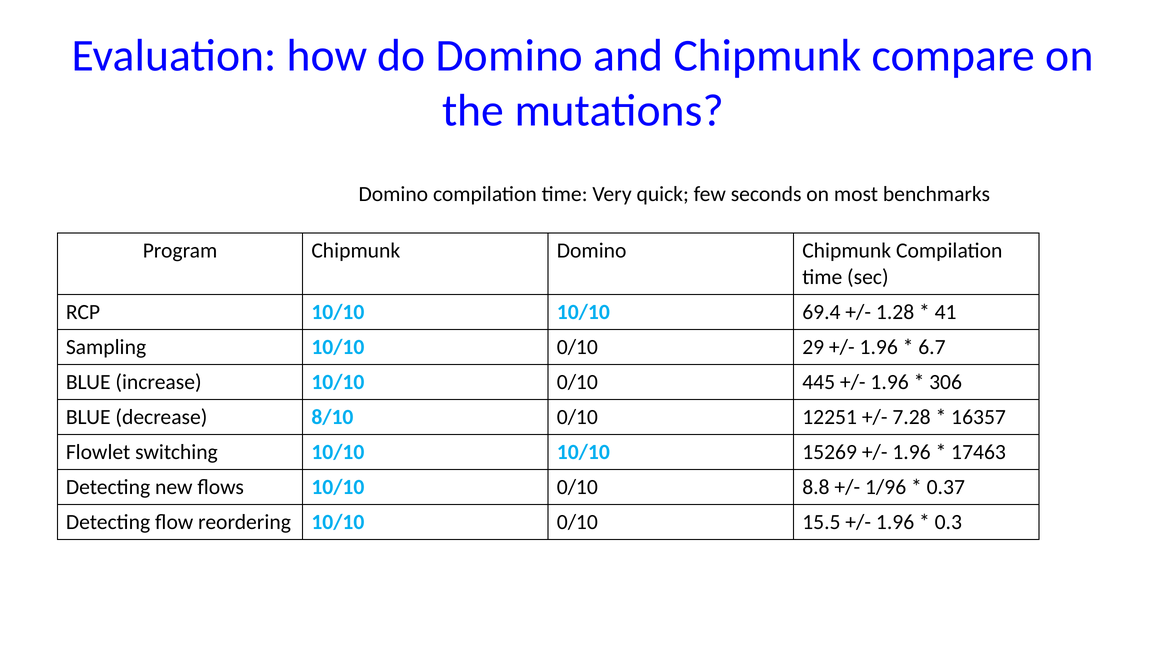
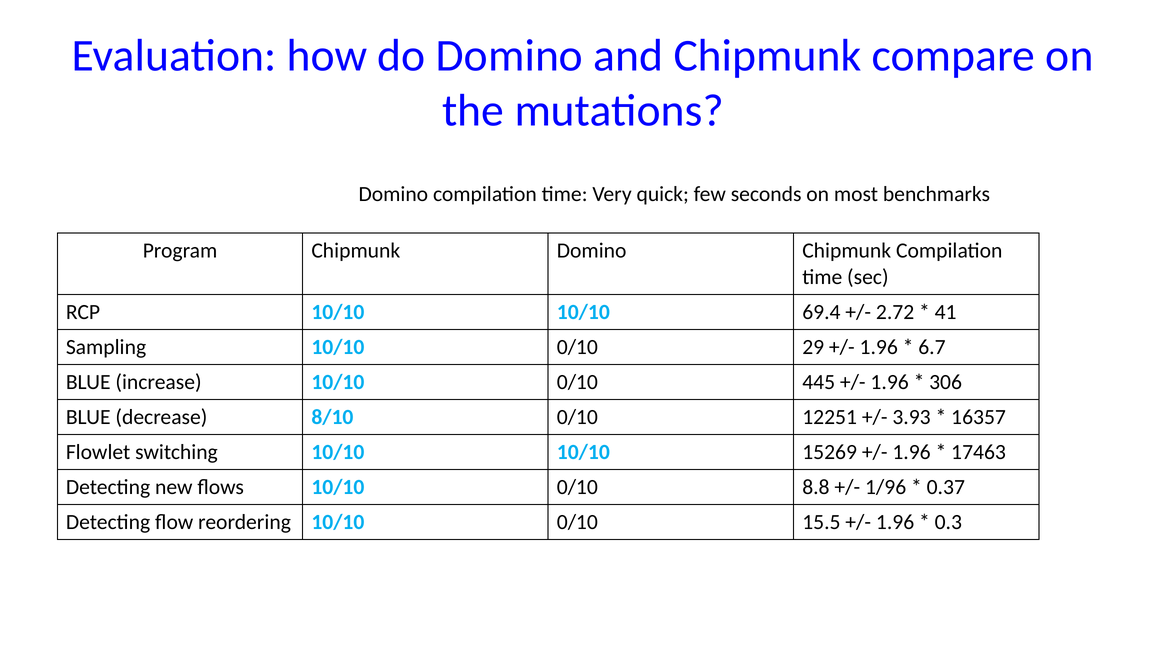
1.28: 1.28 -> 2.72 (895, 312)
7.28: 7.28 -> 3.93 (912, 418)
